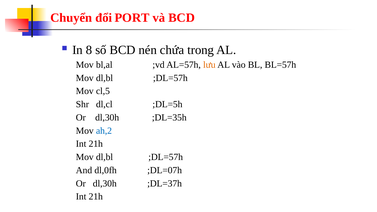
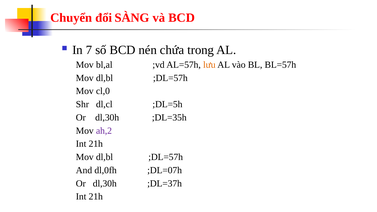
PORT: PORT -> SÀNG (132, 18)
8: 8 -> 7 (89, 50)
cl,5: cl,5 -> cl,0 (103, 91)
ah,2 colour: blue -> purple (104, 131)
